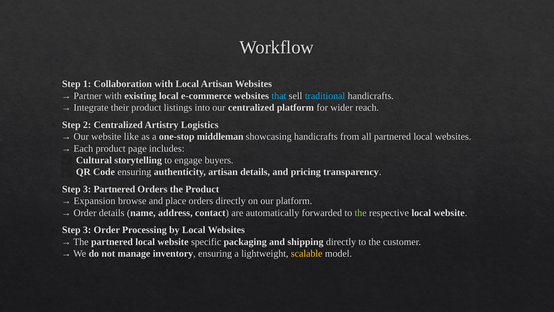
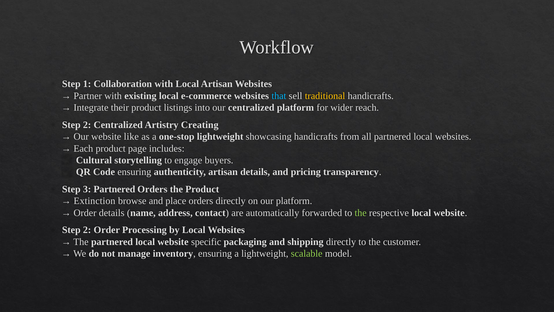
traditional colour: light blue -> yellow (325, 96)
Logistics: Logistics -> Creating (200, 125)
one-stop middleman: middleman -> lightweight (220, 136)
Expansion: Expansion -> Extinction (94, 201)
3: 3 -> 2 (87, 230)
scalable colour: yellow -> light green (307, 253)
